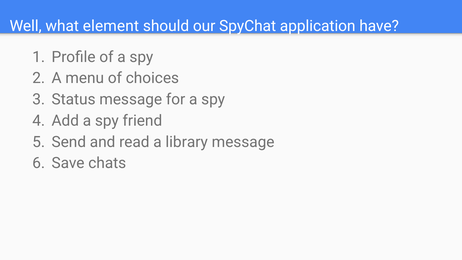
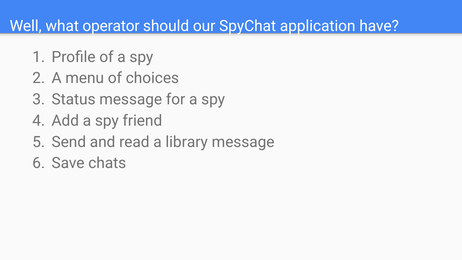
element: element -> operator (111, 26)
